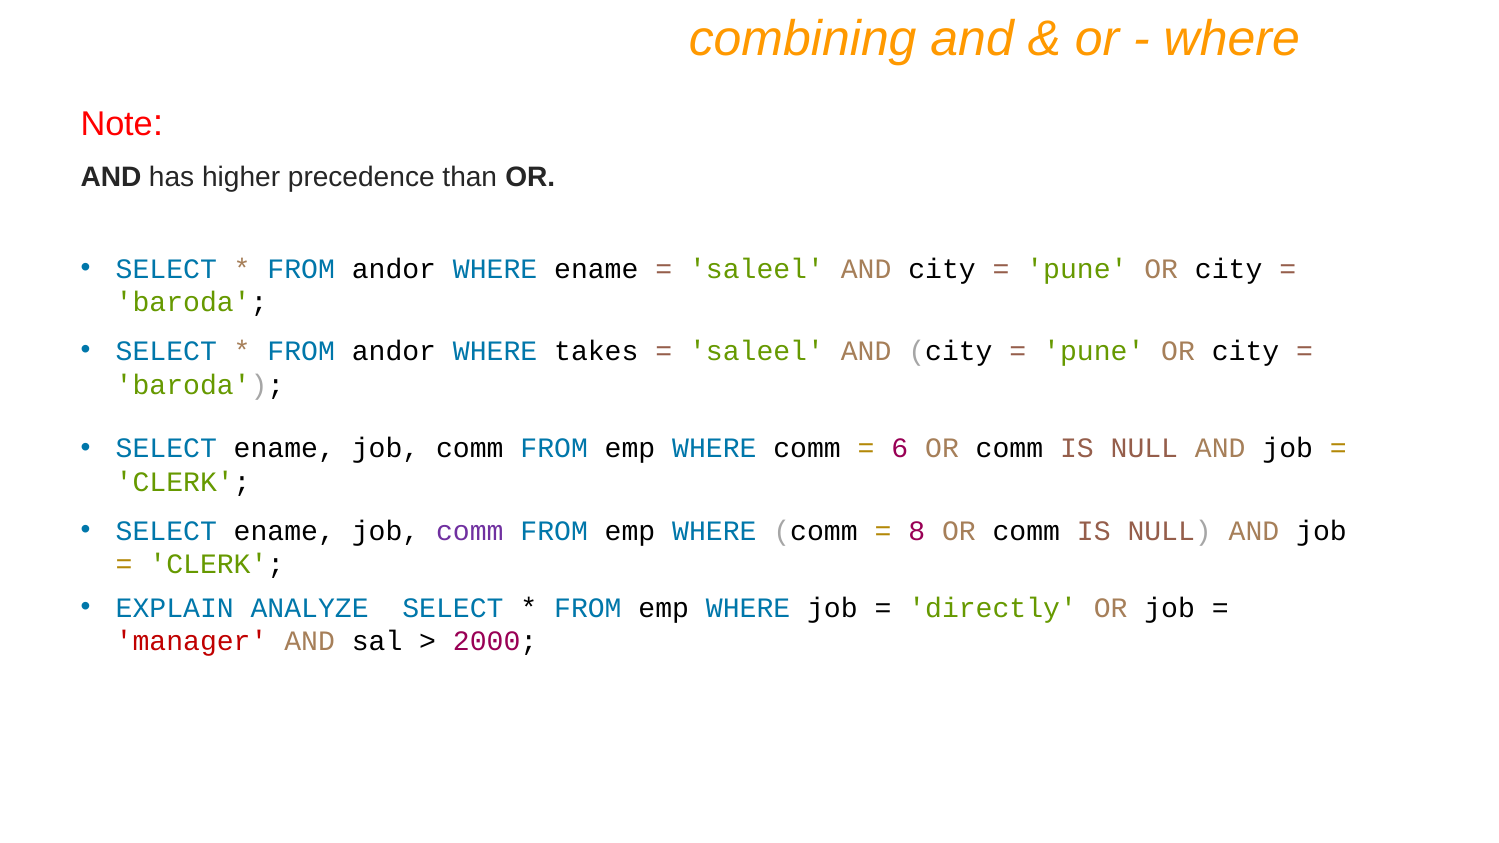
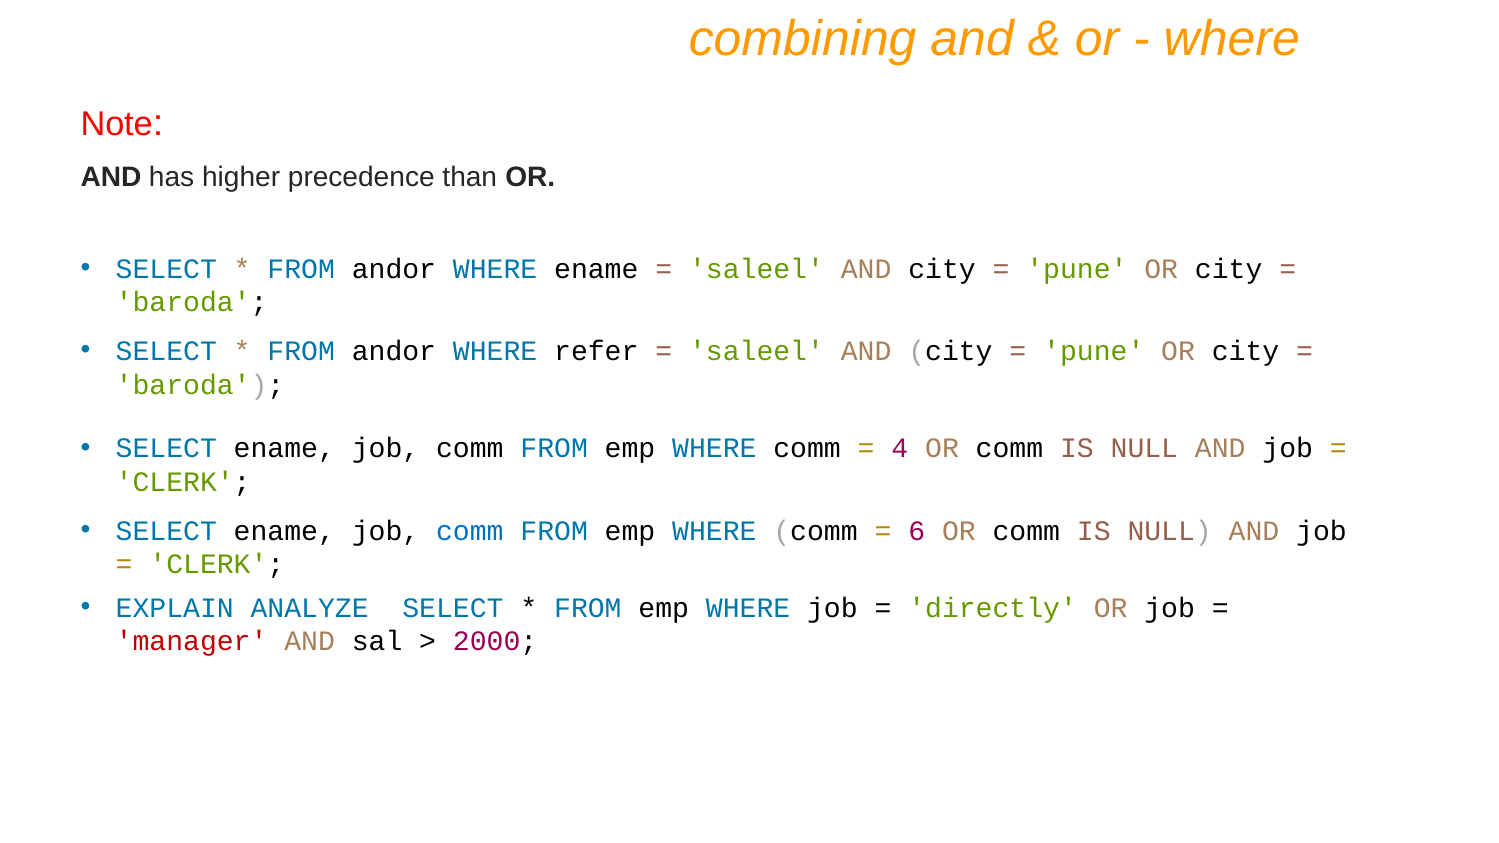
takes: takes -> refer (596, 351)
6: 6 -> 4 (900, 449)
comm colour: purple -> blue (470, 531)
8: 8 -> 6 (917, 531)
